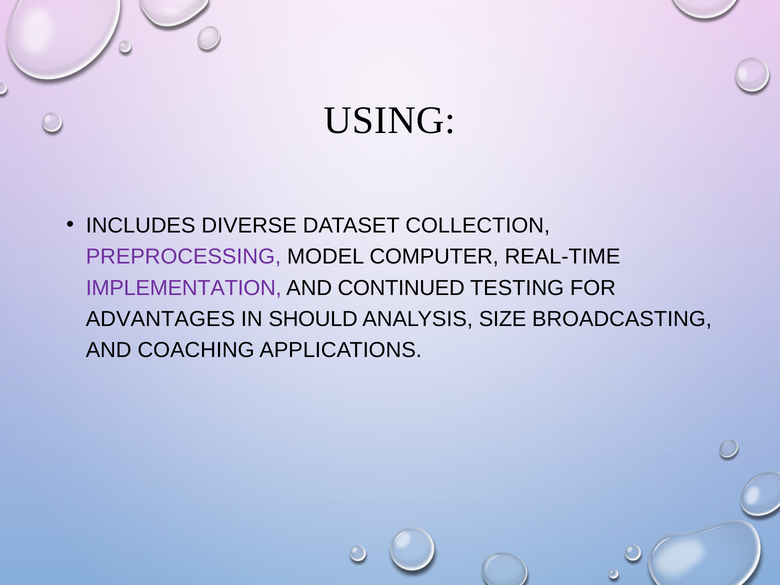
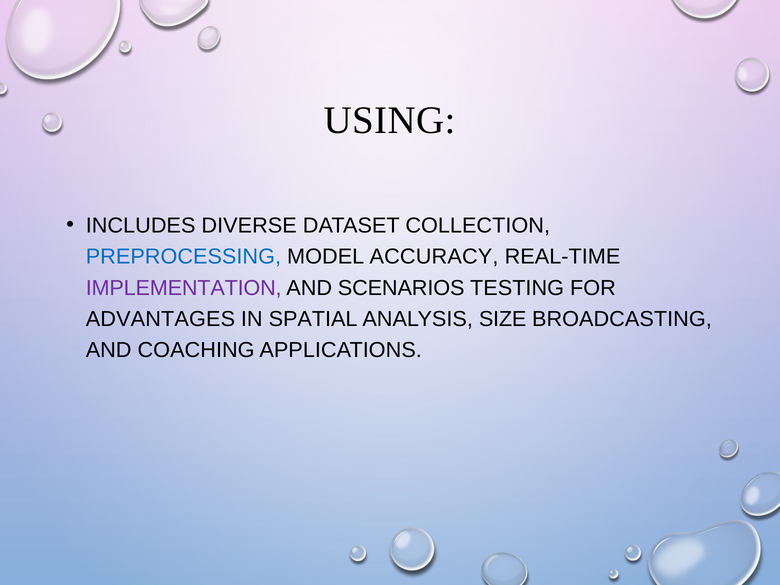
PREPROCESSING colour: purple -> blue (183, 257)
COMPUTER: COMPUTER -> ACCURACY (434, 257)
CONTINUED: CONTINUED -> SCENARIOS (401, 288)
SHOULD: SHOULD -> SPATIAL (313, 319)
